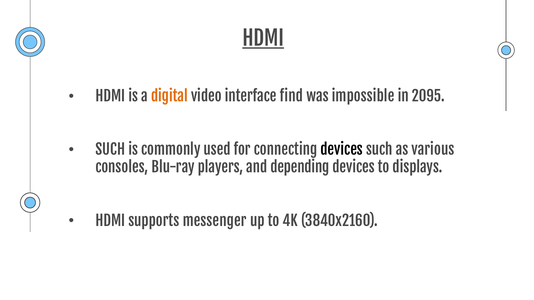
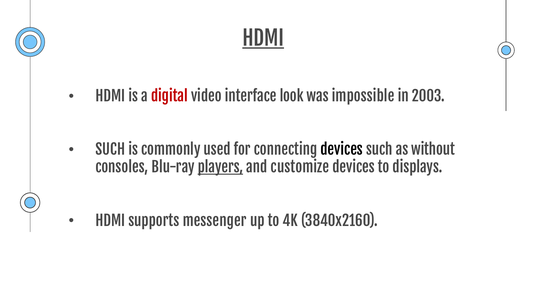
digital colour: orange -> red (169, 97)
find: find -> look (292, 97)
2095: 2095 -> 2003 (428, 97)
various: various -> without (433, 150)
players underline: none -> present (220, 168)
depending: depending -> customize (300, 168)
